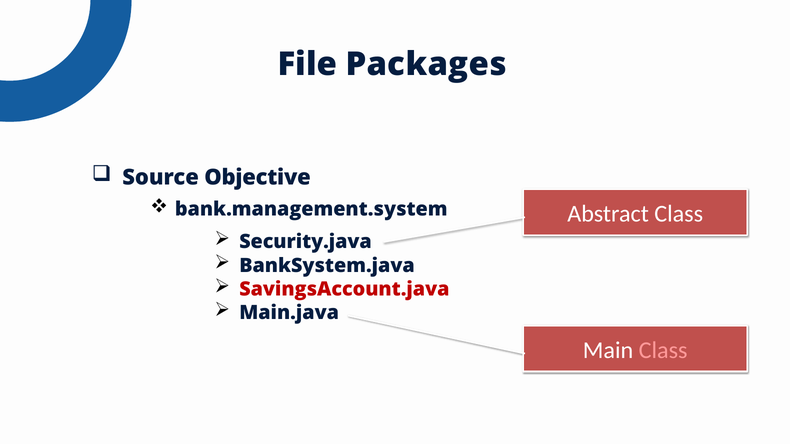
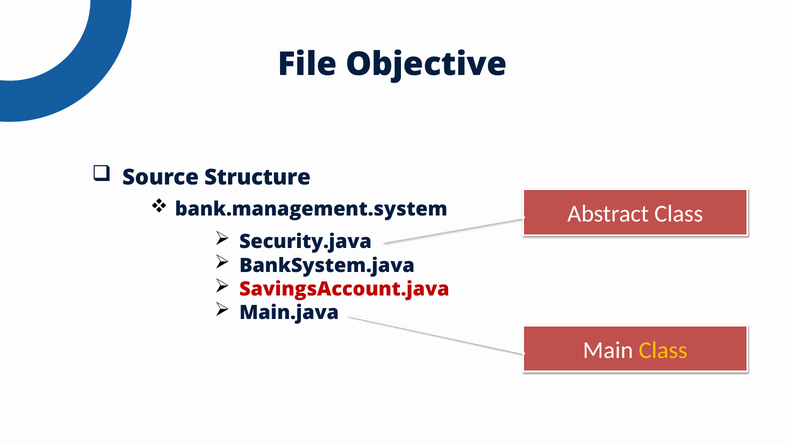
Packages: Packages -> Objective (426, 65)
Objective: Objective -> Structure (258, 178)
Class colour: pink -> yellow (663, 351)
